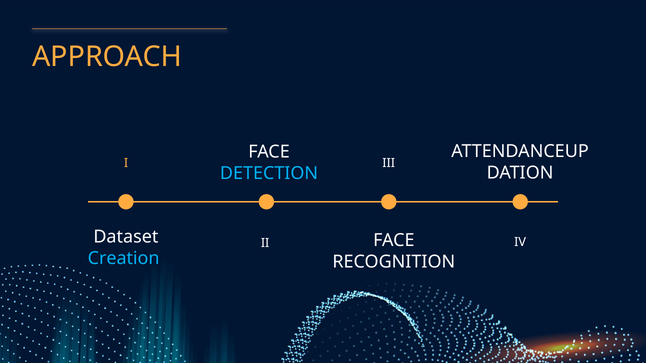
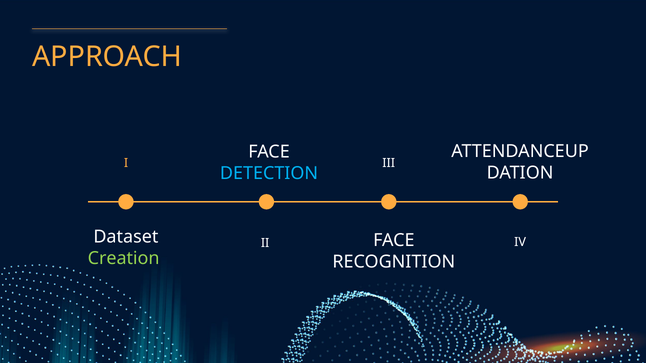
Creation colour: light blue -> light green (124, 259)
